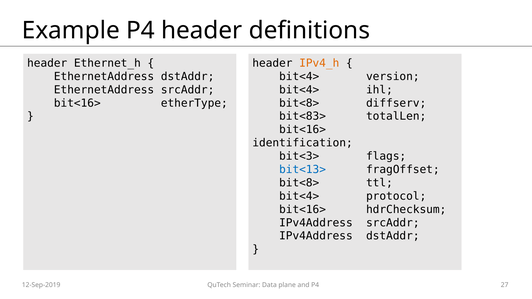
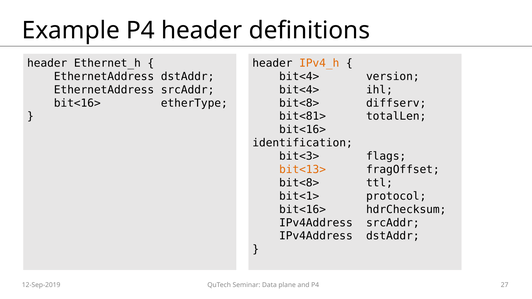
bit<83>: bit<83> -> bit<81> (303, 116)
bit<13> colour: blue -> orange (303, 170)
bit<4>: bit<4> -> bit<1> (299, 196)
